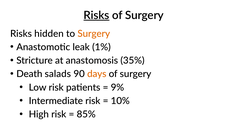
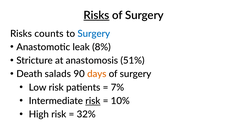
hidden: hidden -> counts (49, 34)
Surgery colour: orange -> blue (94, 34)
1%: 1% -> 8% (101, 47)
35%: 35% -> 51% (132, 61)
9%: 9% -> 7% (117, 88)
risk underline: none -> present (93, 101)
85%: 85% -> 32% (86, 115)
